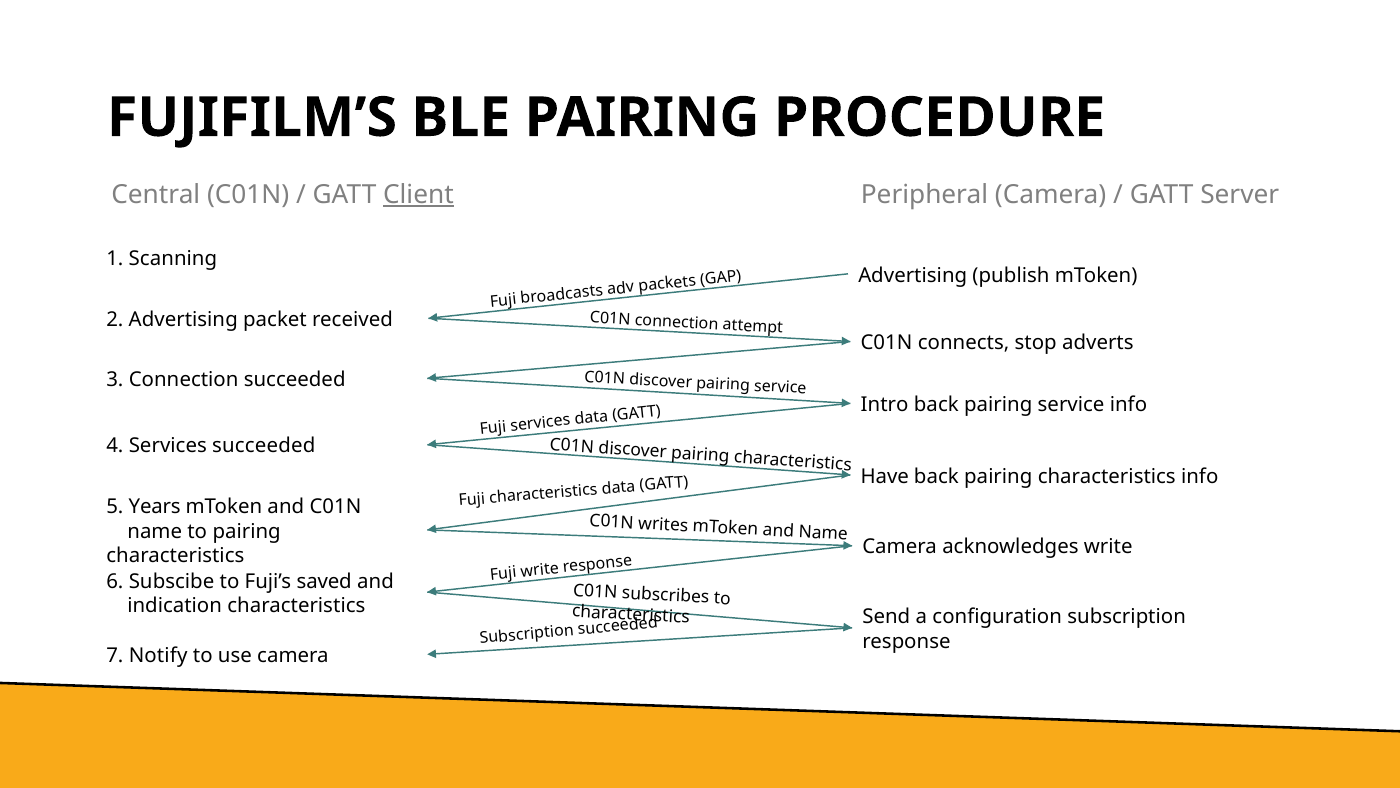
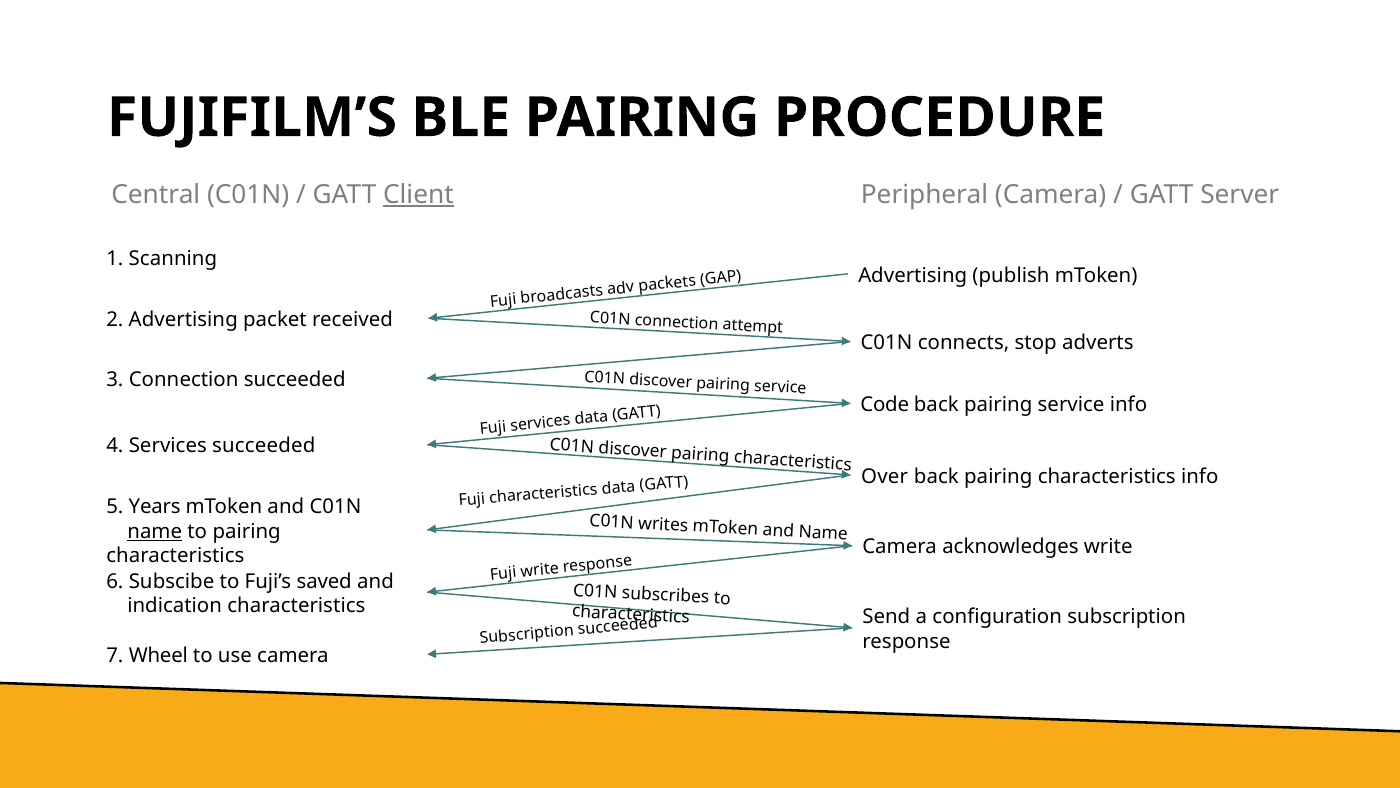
Intro: Intro -> Code (885, 405)
Have: Have -> Over (885, 476)
name underline: none -> present (155, 531)
Notify: Notify -> Wheel (158, 655)
